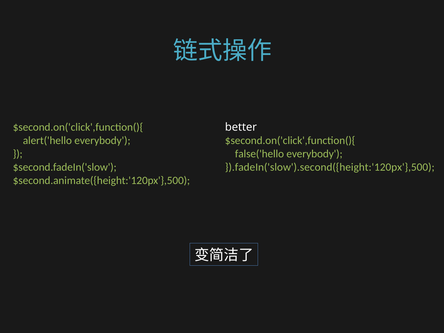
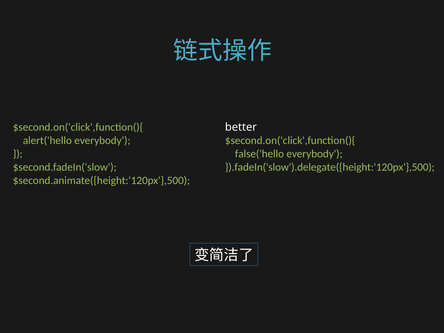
}).fadeIn('slow').second({height:'120px'},500: }).fadeIn('slow').second({height:'120px'},500 -> }).fadeIn('slow').delegate({height:'120px'},500 (330, 167)
